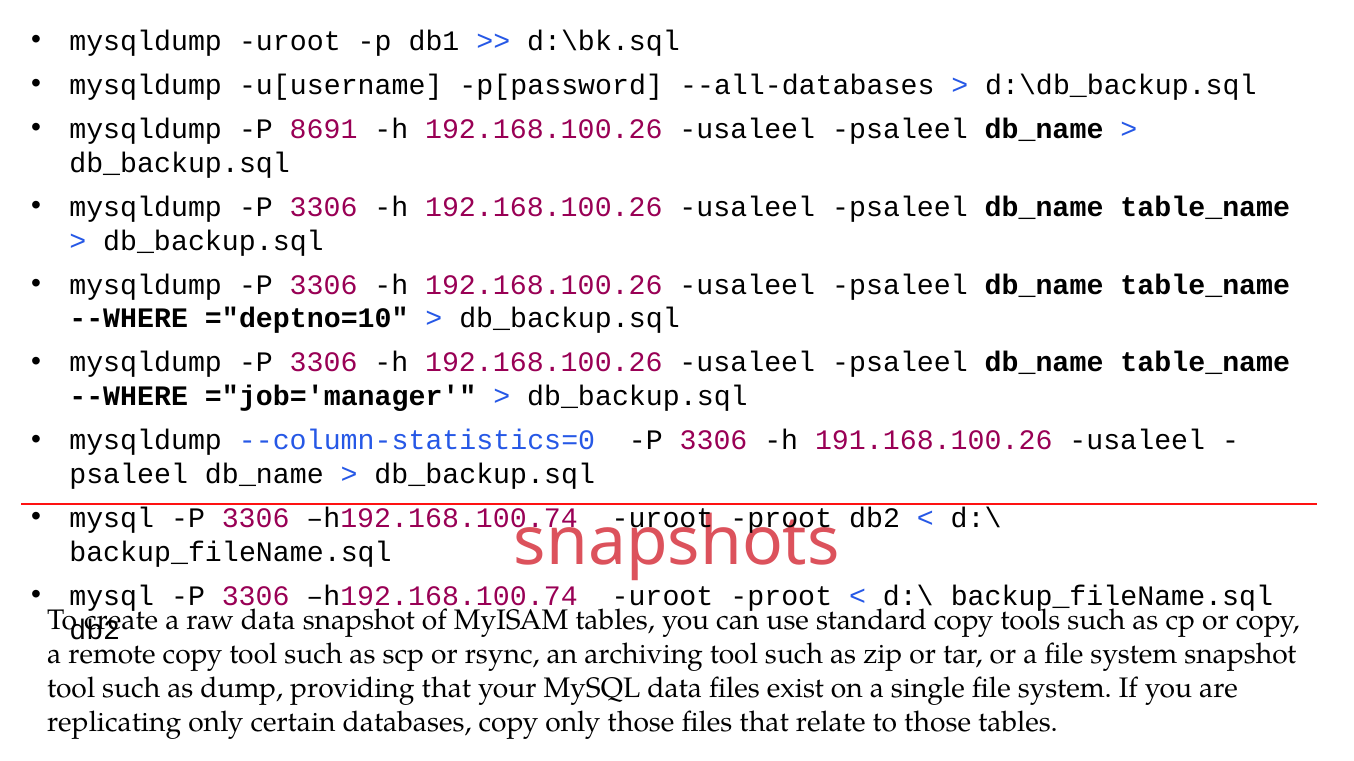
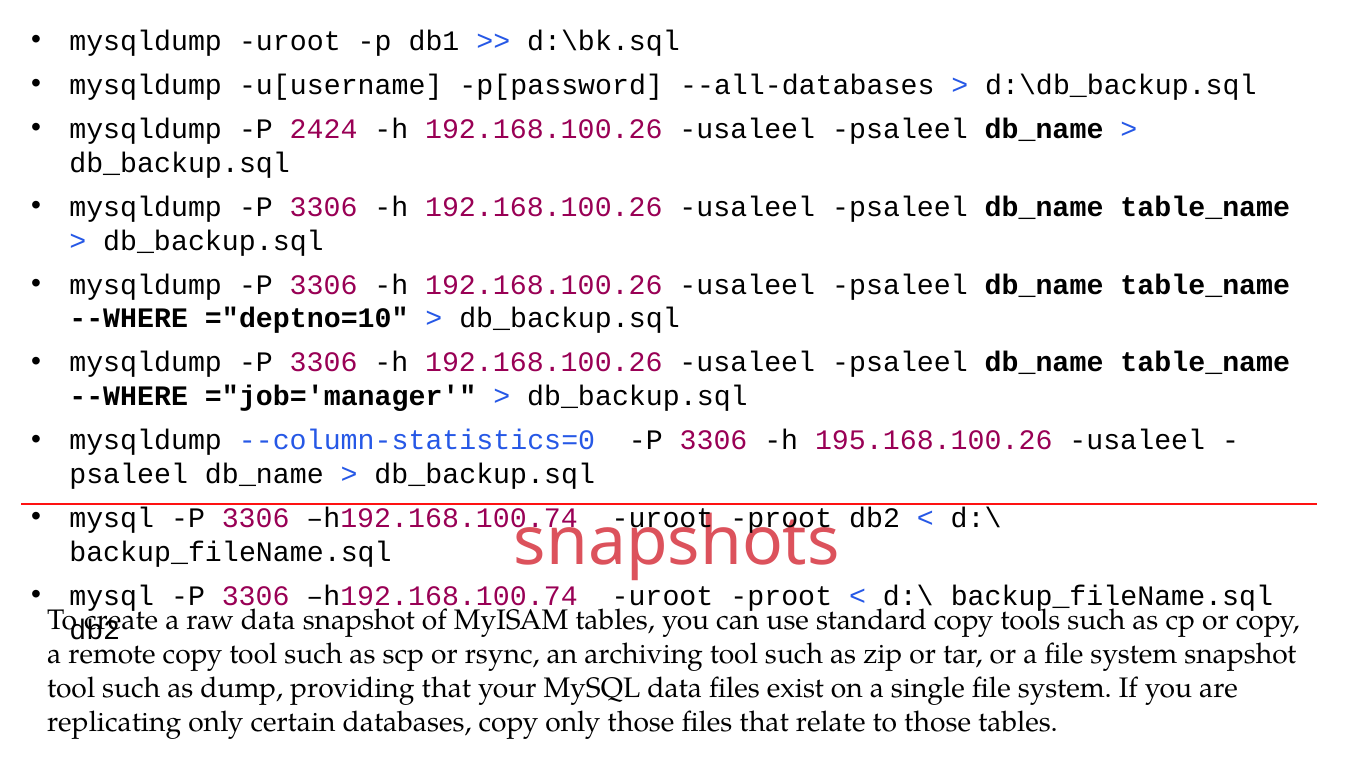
8691: 8691 -> 2424 (324, 129)
191.168.100.26: 191.168.100.26 -> 195.168.100.26 (934, 441)
